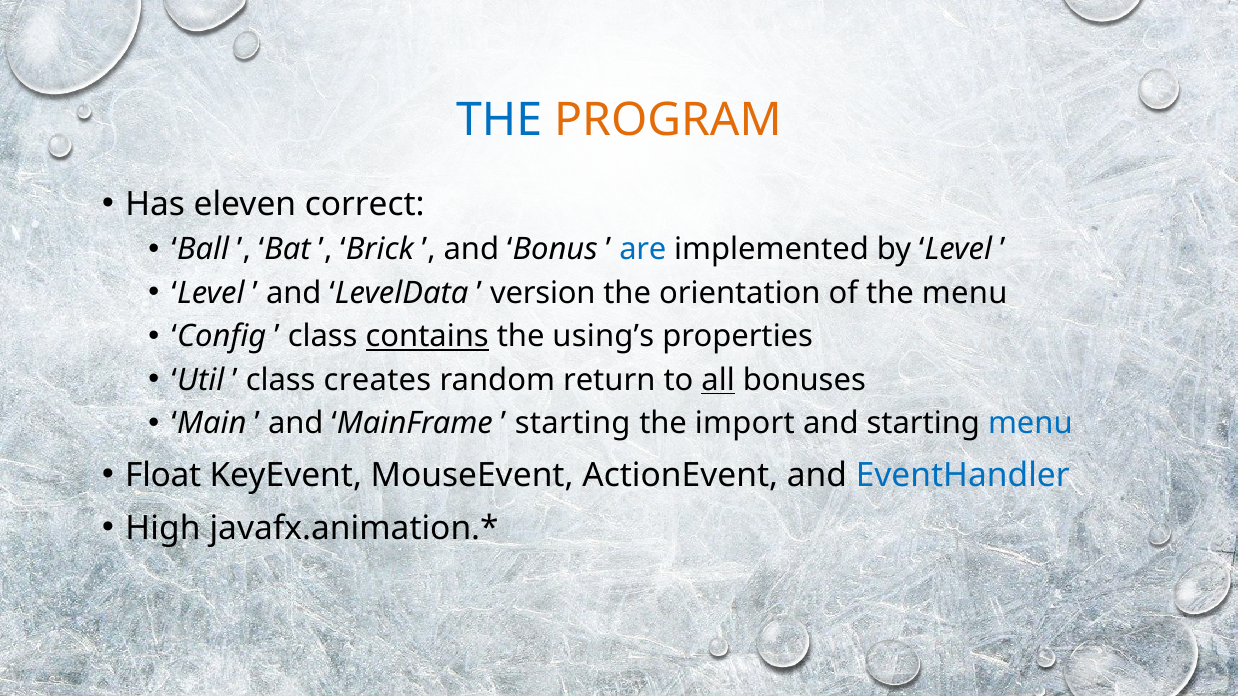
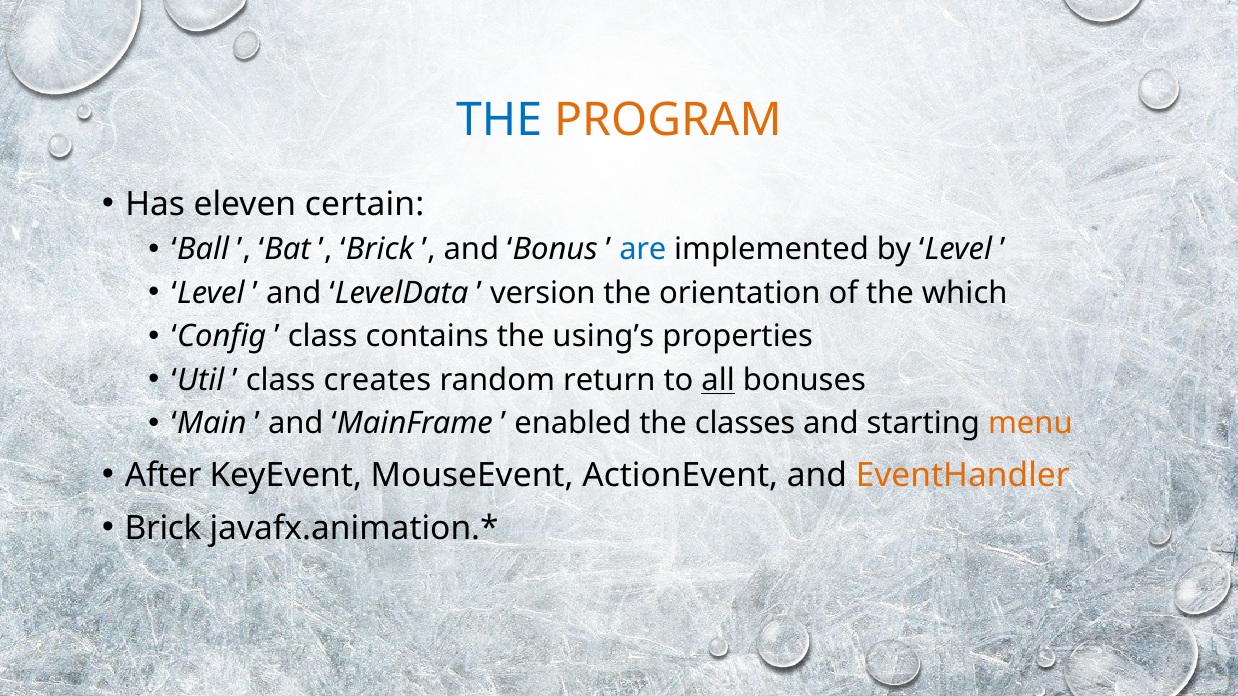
correct: correct -> certain (365, 205)
the menu: menu -> which (965, 293)
contains underline: present -> none (427, 337)
starting: starting -> enabled (573, 424)
import: import -> classes (745, 424)
menu colour: blue -> orange (1030, 424)
Float: Float -> After (163, 476)
EventHandler colour: blue -> orange (963, 476)
High: High -> Brick (163, 529)
